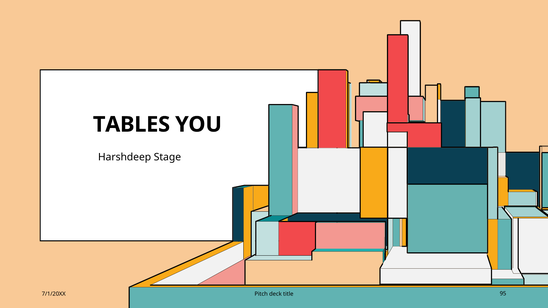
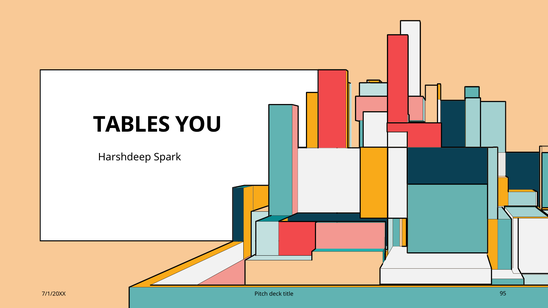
Stage: Stage -> Spark (167, 157)
